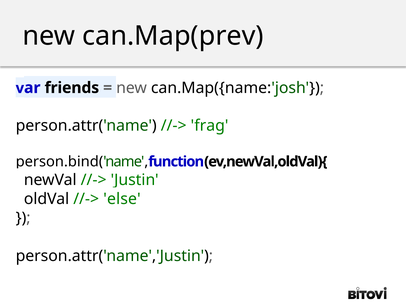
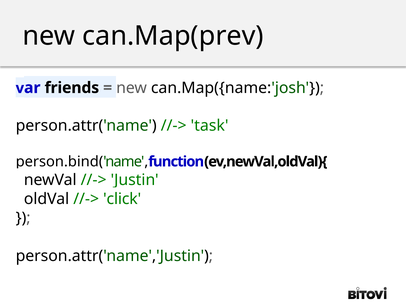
frag: frag -> task (210, 126)
else: else -> click (122, 199)
